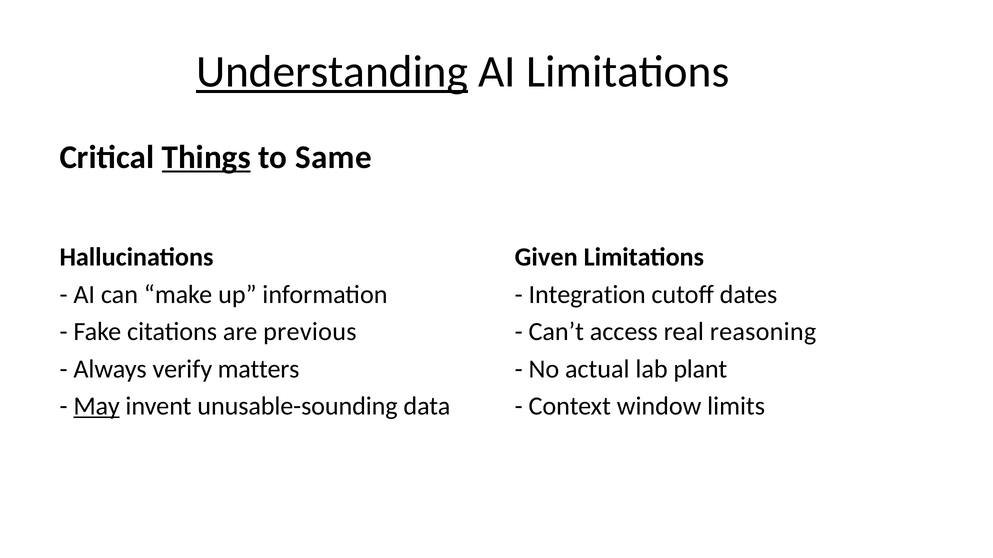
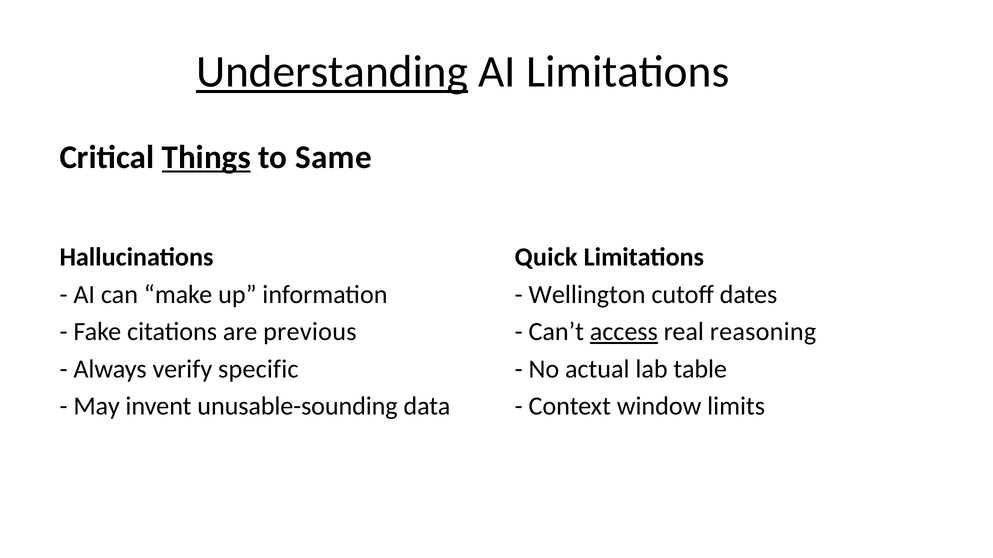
Given: Given -> Quick (546, 258)
Integration: Integration -> Wellington (587, 295)
access underline: none -> present (624, 332)
matters: matters -> specific (258, 369)
plant: plant -> table (700, 369)
May underline: present -> none (97, 407)
